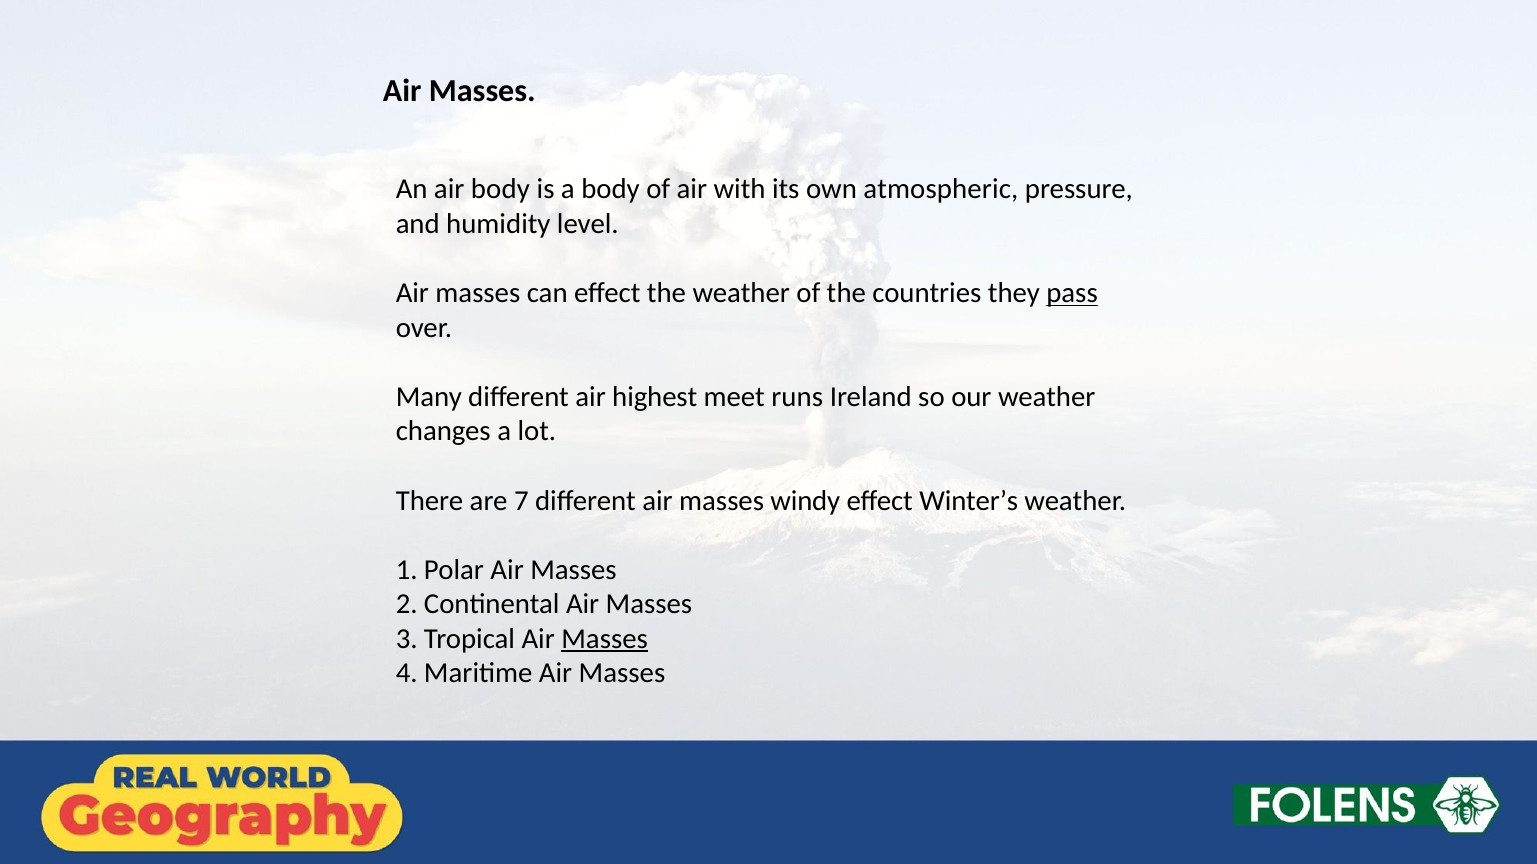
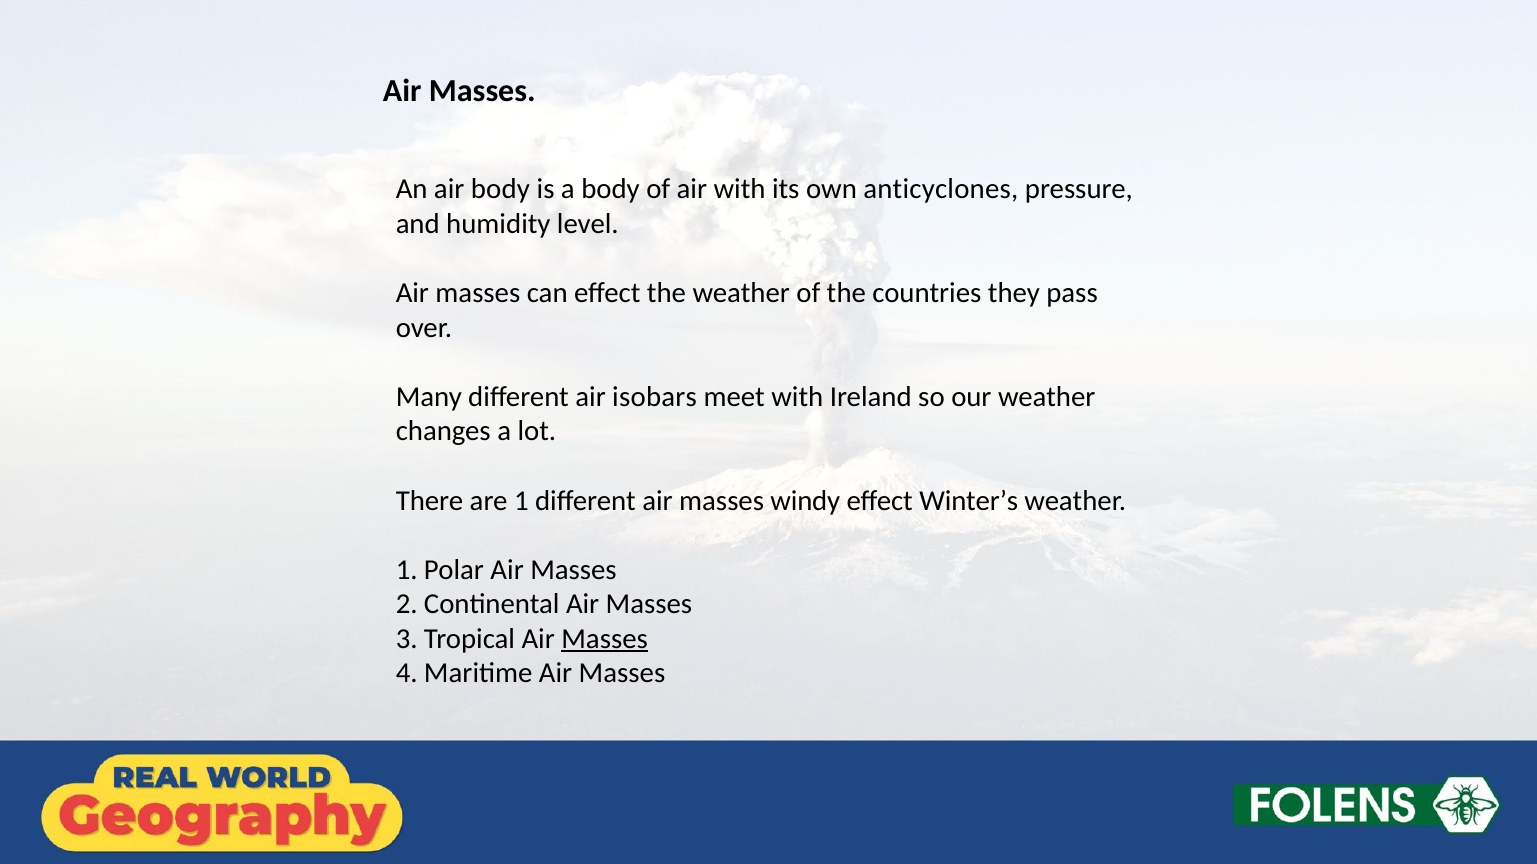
atmospheric: atmospheric -> anticyclones (941, 190)
pass underline: present -> none (1072, 293)
highest: highest -> isobars (655, 397)
meet runs: runs -> with (797, 397)
are 7: 7 -> 1 (521, 501)
